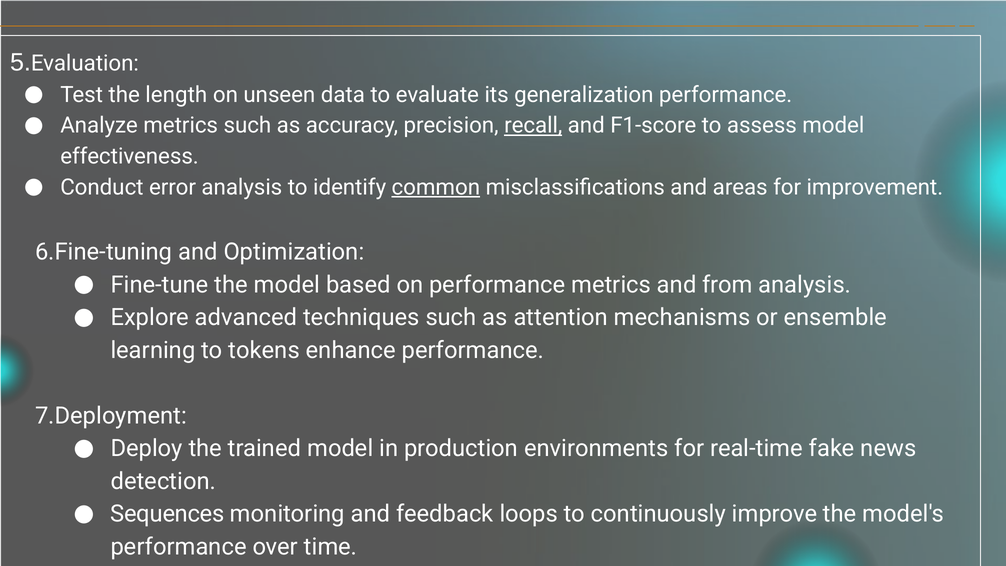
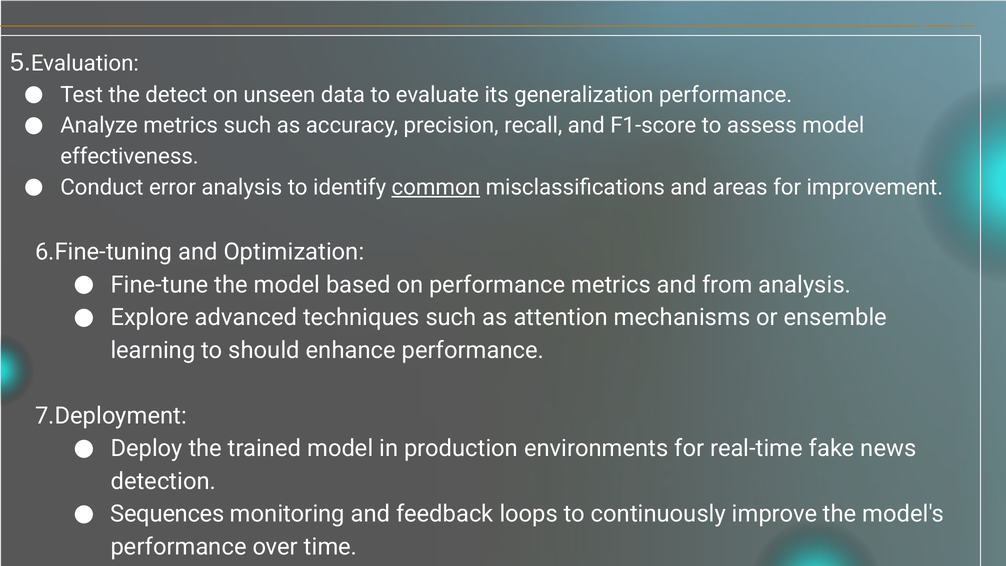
length: length -> detect (176, 95)
recall underline: present -> none (533, 126)
tokens: tokens -> should (264, 350)
